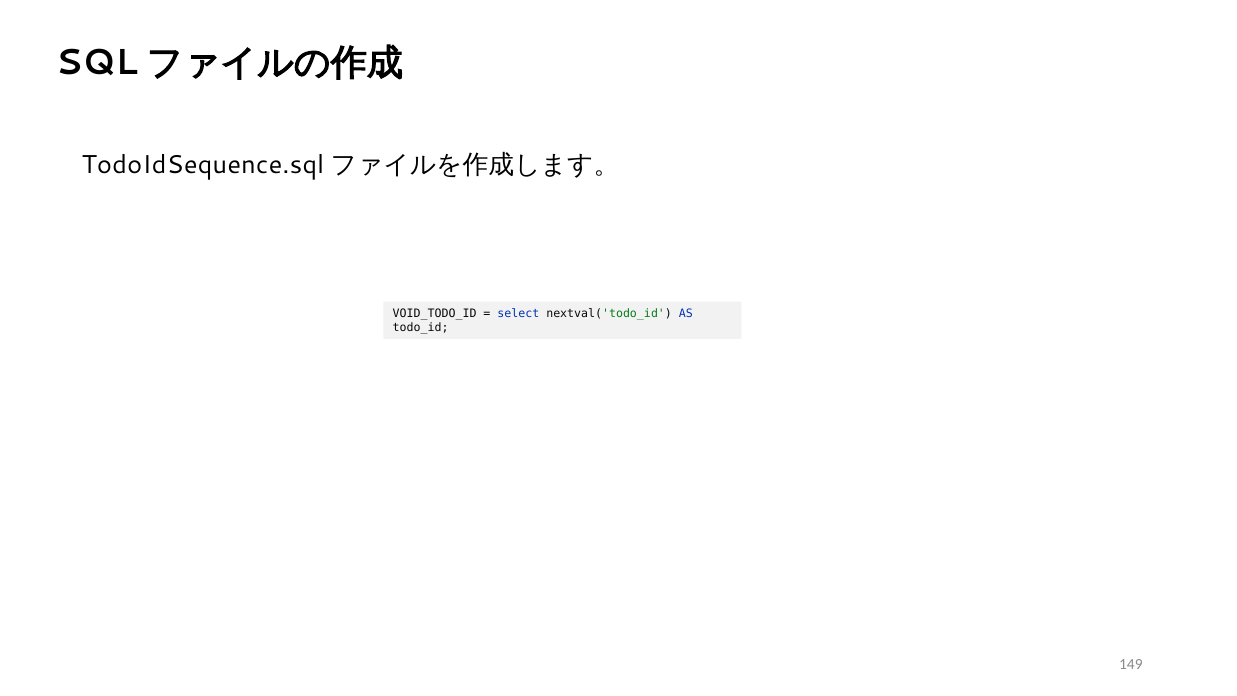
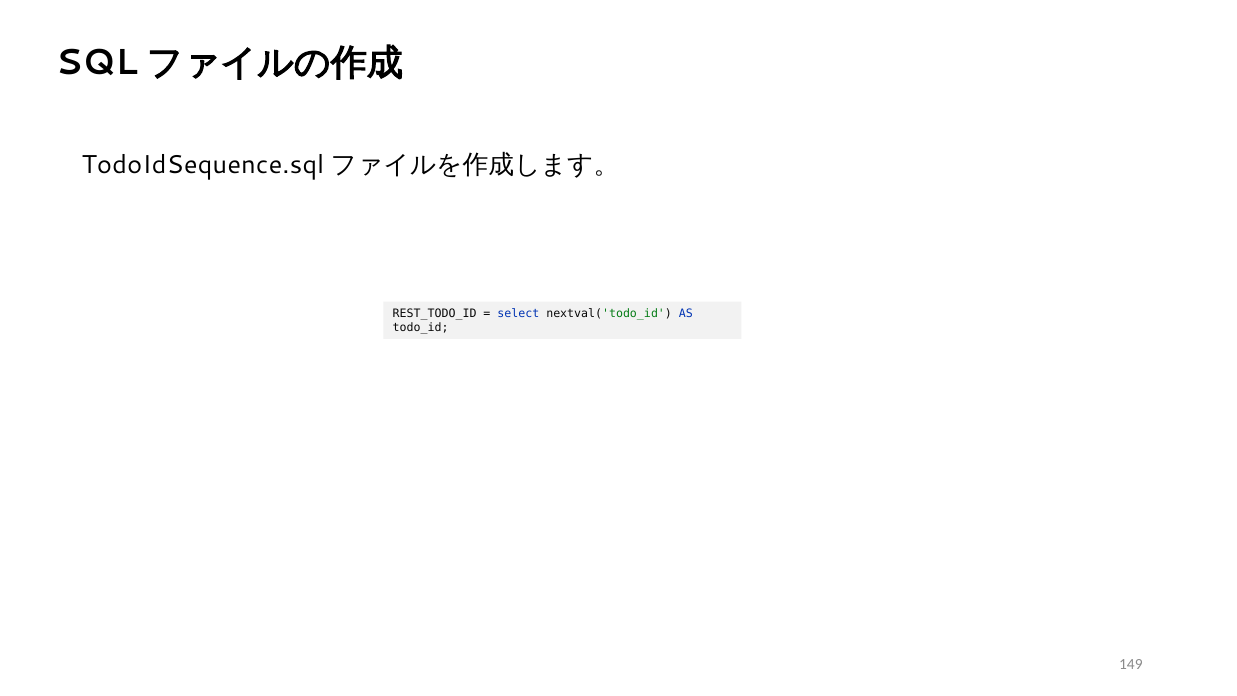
VOID_TODO_ID: VOID_TODO_ID -> REST_TODO_ID (435, 314)
